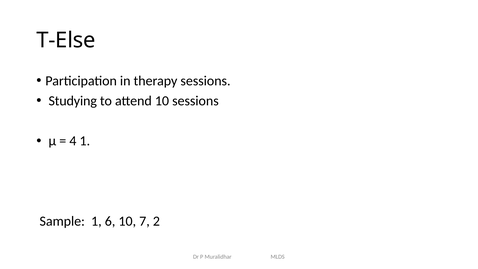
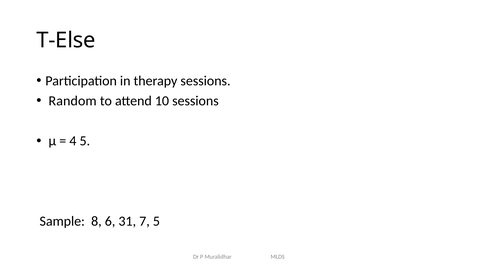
Studying: Studying -> Random (73, 101)
4 1: 1 -> 5 (85, 141)
Sample 1: 1 -> 8 (96, 221)
6 10: 10 -> 31 (127, 221)
7 2: 2 -> 5 (156, 221)
